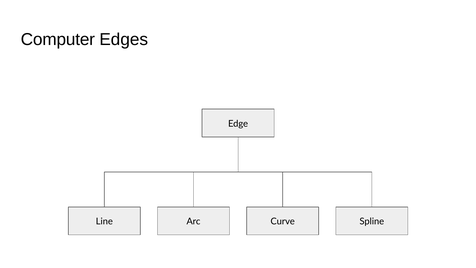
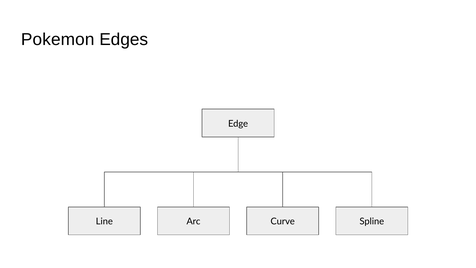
Computer: Computer -> Pokemon (58, 39)
